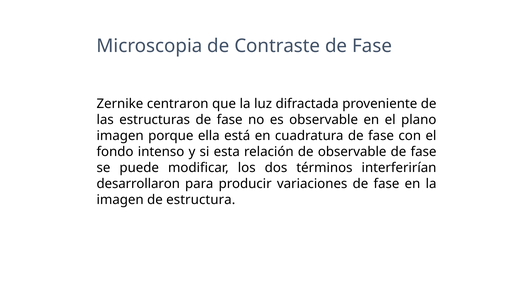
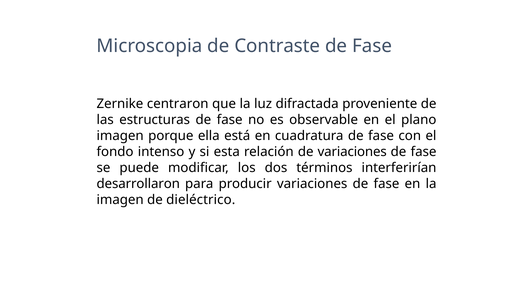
de observable: observable -> variaciones (352, 152)
estructura: estructura -> dieléctrico (201, 199)
